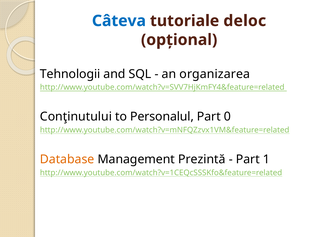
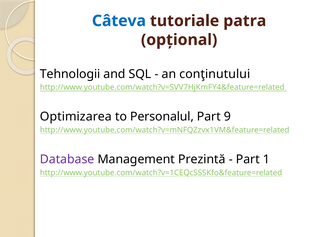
deloc: deloc -> patra (245, 21)
organizarea: organizarea -> conţinutului (215, 74)
Conţinutului: Conţinutului -> Optimizarea (76, 117)
0: 0 -> 9 (227, 117)
Database colour: orange -> purple (67, 159)
